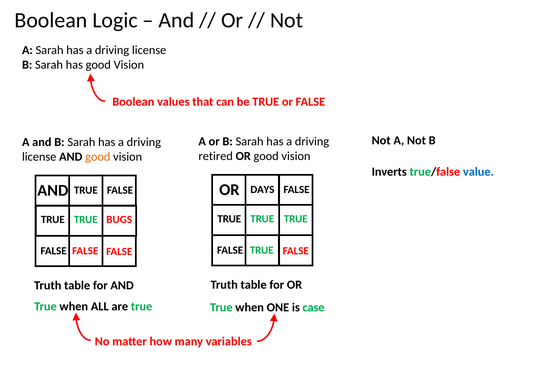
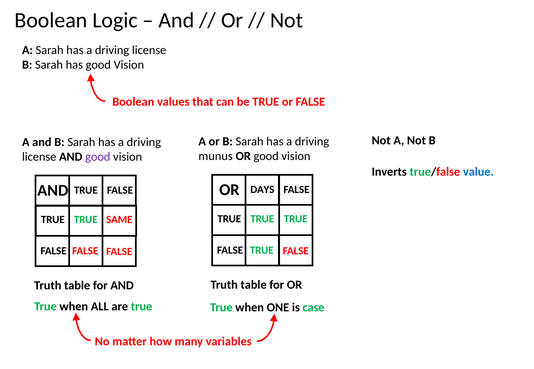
retired: retired -> munus (216, 156)
good colour: orange -> purple (98, 157)
BUGS: BUGS -> SAME (119, 220)
